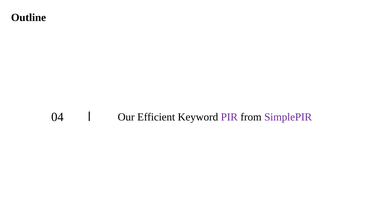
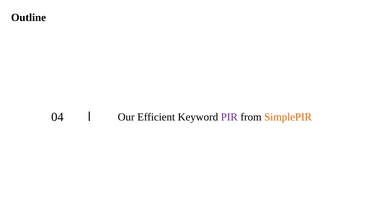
SimplePIR colour: purple -> orange (288, 117)
